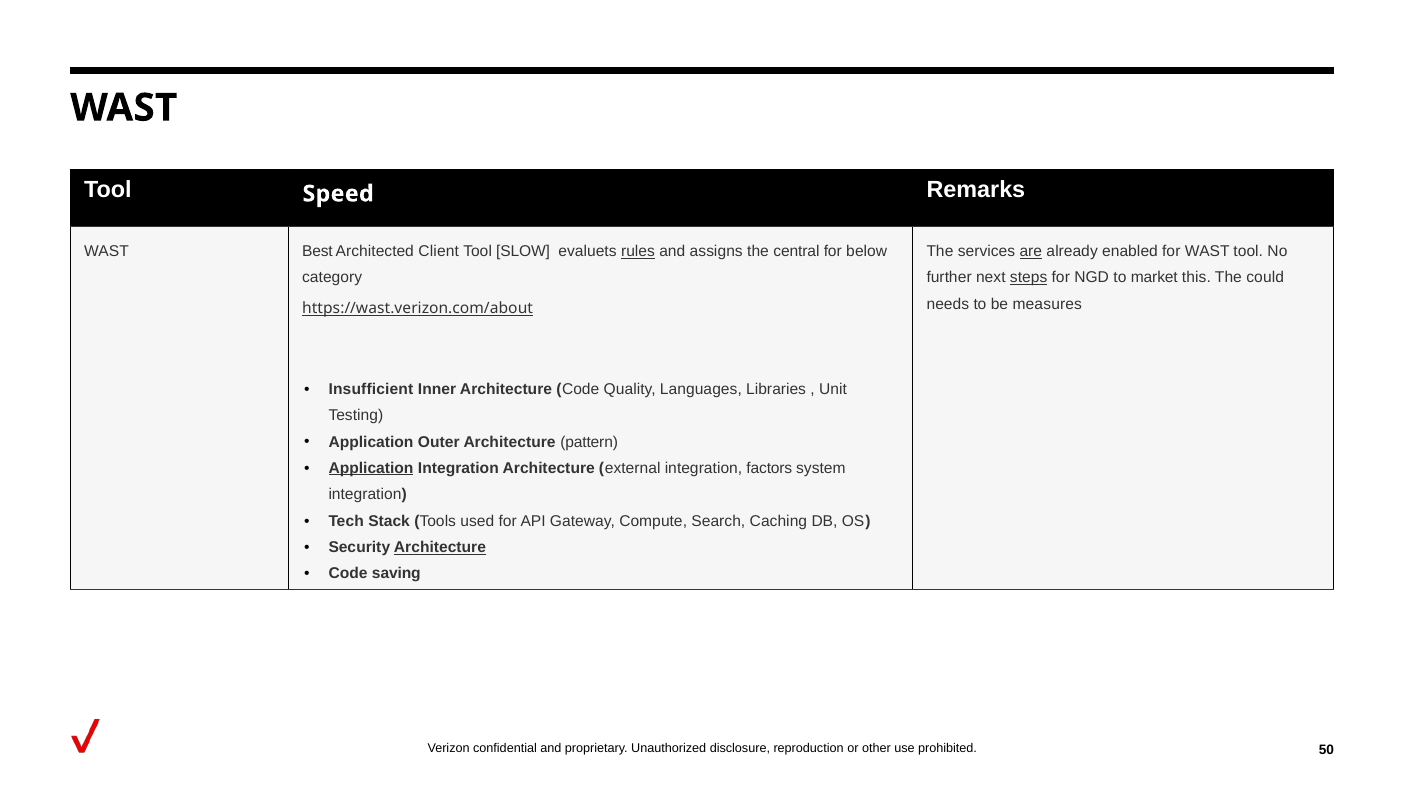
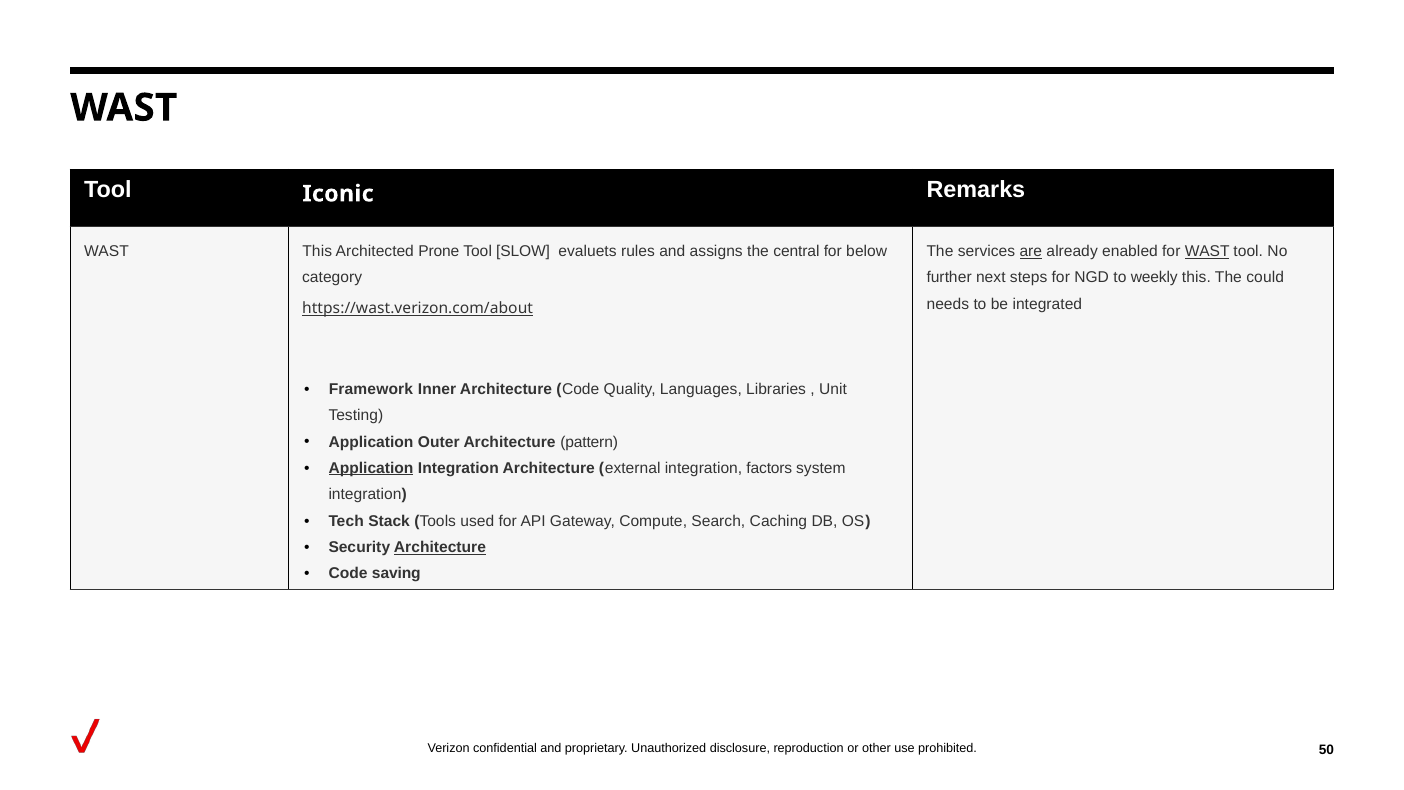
Speed: Speed -> Iconic (338, 194)
WAST Best: Best -> This (317, 251)
Client: Client -> Prone (439, 251)
rules underline: present -> none (638, 251)
WAST underline: none -> present (1207, 251)
steps underline: present -> none (1029, 278)
market: market -> weekly (1154, 278)
measures: measures -> integrated (1047, 304)
Insufficient: Insufficient -> Framework (371, 389)
